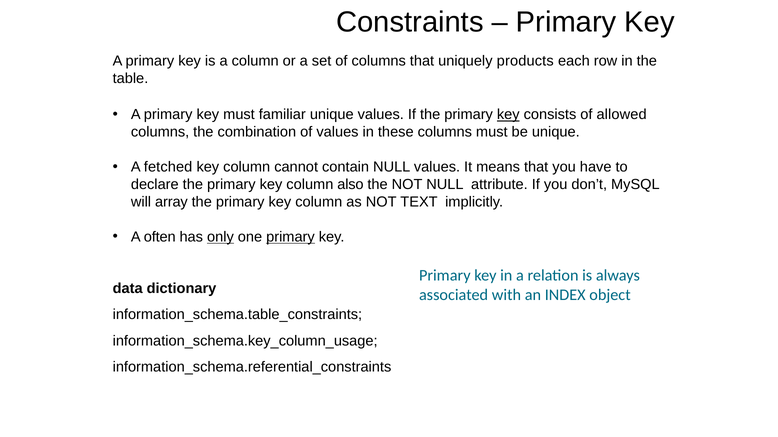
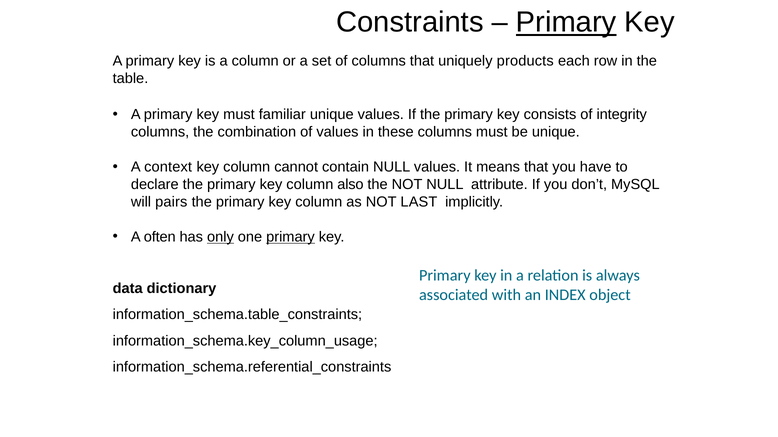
Primary underline: none -> present (566, 22)
key underline: present -> none (508, 115)
allowed: allowed -> integrity (622, 115)
fetched: fetched -> context (168, 167)
array: array -> pairs (171, 202)
TEXT: TEXT -> LAST (419, 202)
